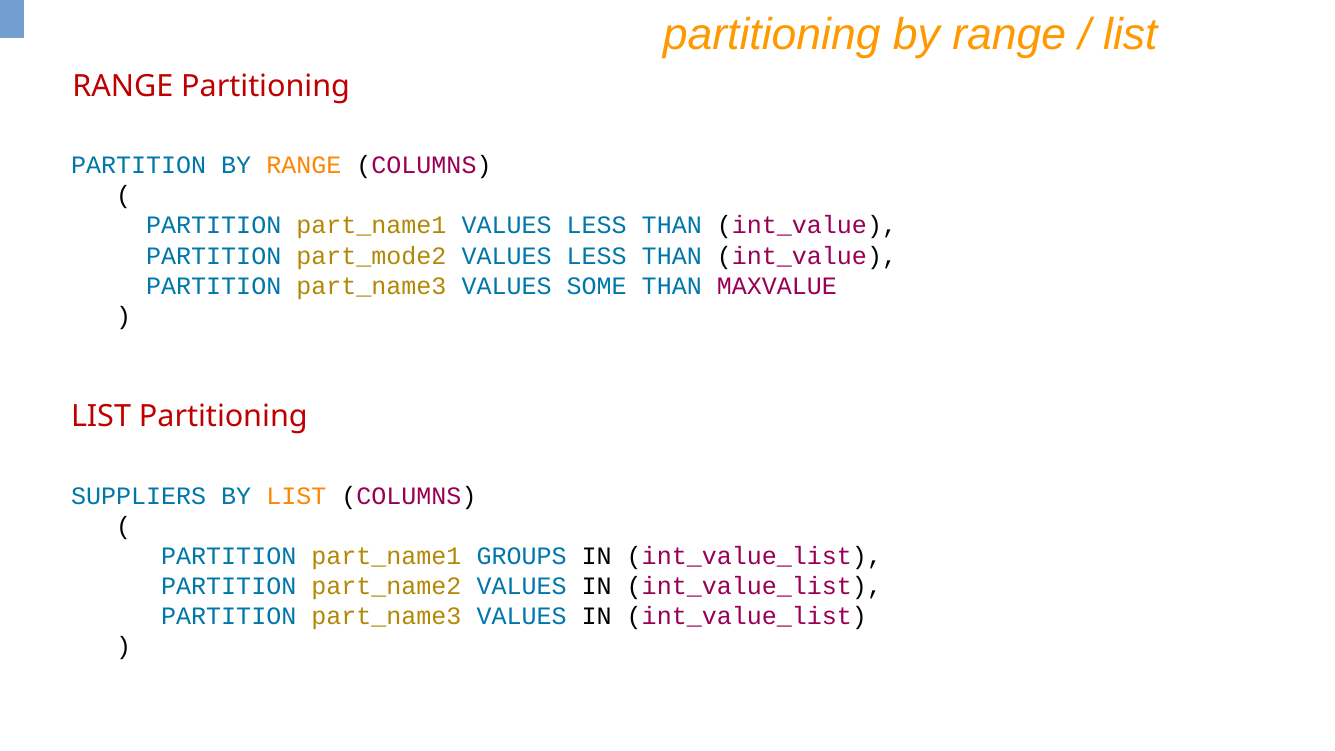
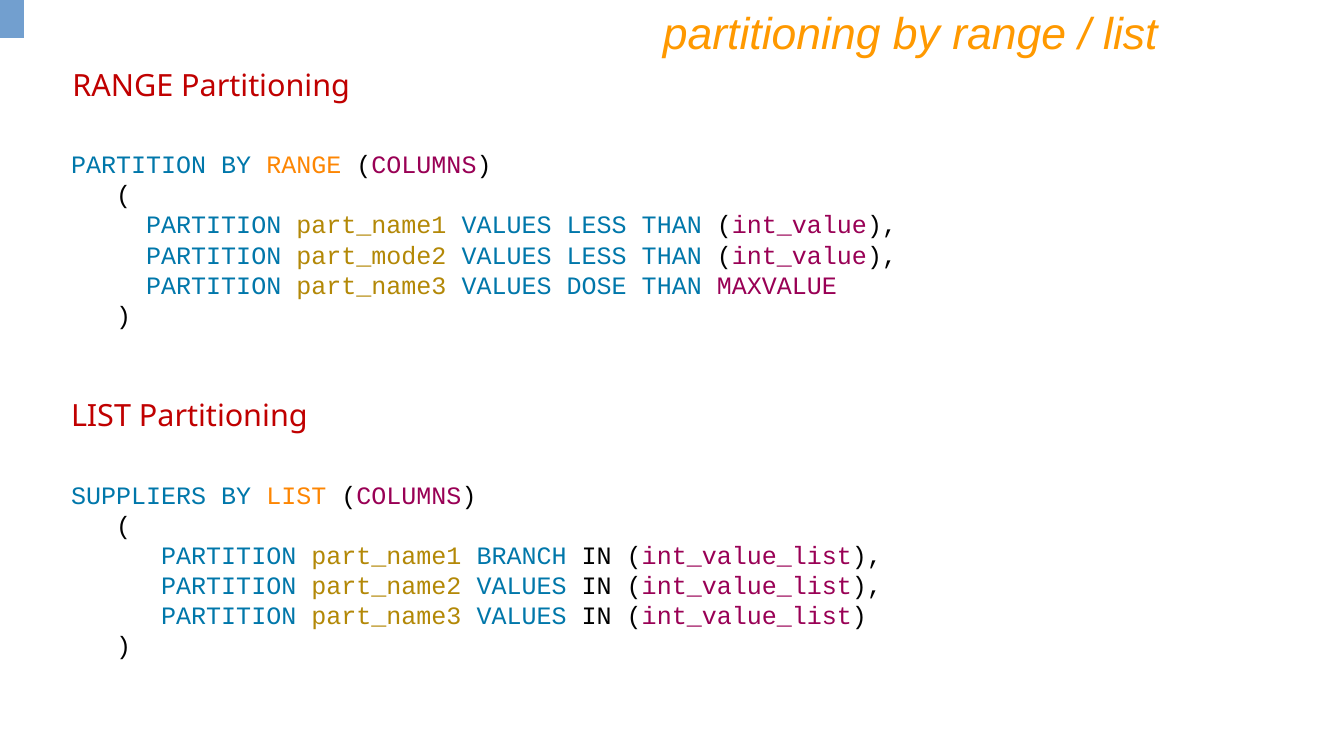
SOME: SOME -> DOSE (597, 286)
GROUPS: GROUPS -> BRANCH (522, 556)
